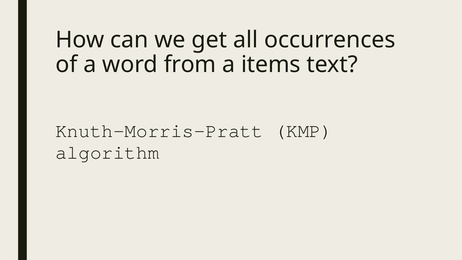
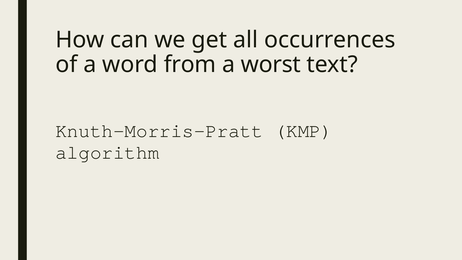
items: items -> worst (271, 65)
